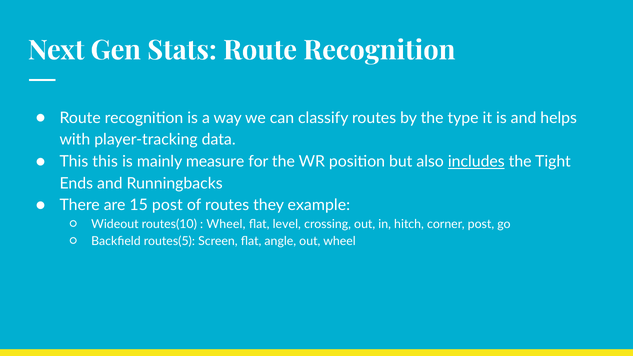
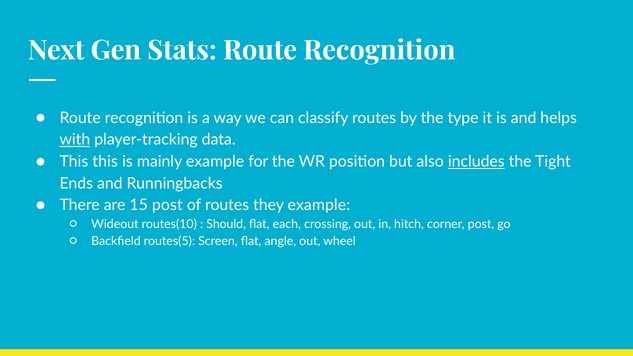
with underline: none -> present (75, 140)
mainly measure: measure -> example (215, 162)
Wheel: Wheel -> Should (226, 224)
level: level -> each (287, 224)
